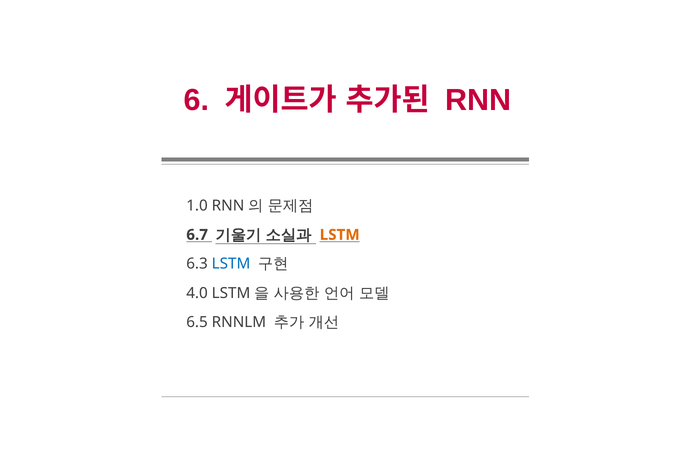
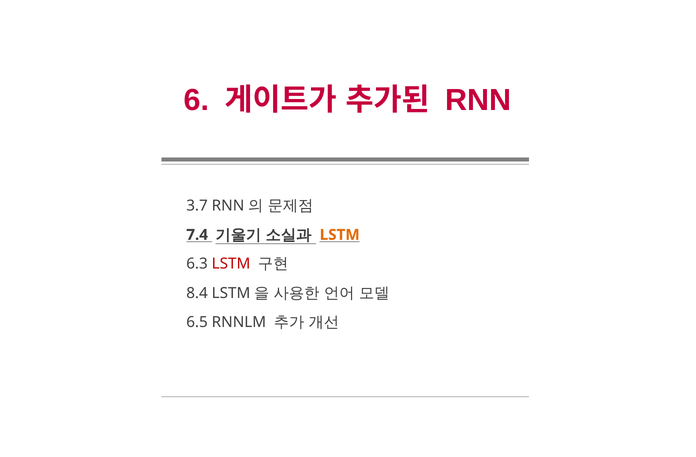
1.0: 1.0 -> 3.7 (197, 206)
6.7: 6.7 -> 7.4 (197, 235)
LSTM colour: blue -> red (231, 264)
4.0: 4.0 -> 8.4 (197, 293)
